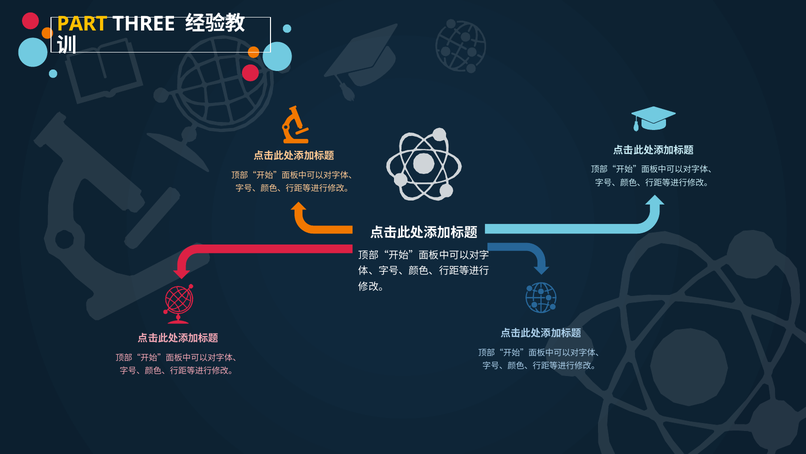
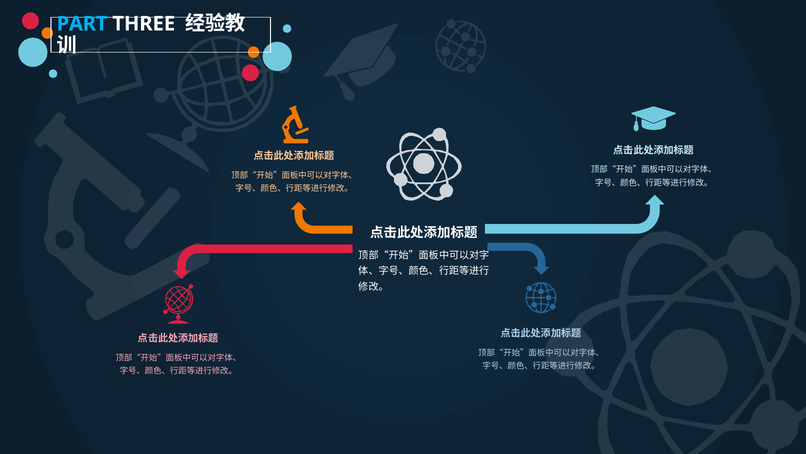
PART colour: yellow -> light blue (82, 24)
